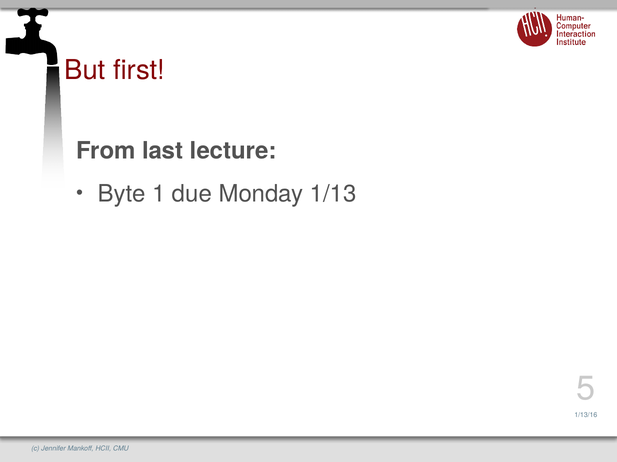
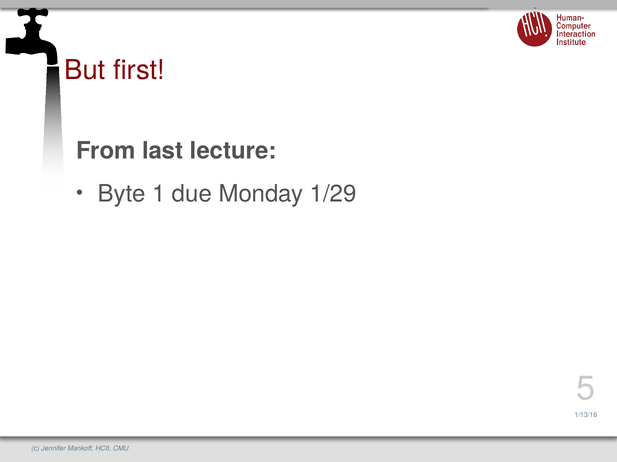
1/13: 1/13 -> 1/29 (333, 194)
